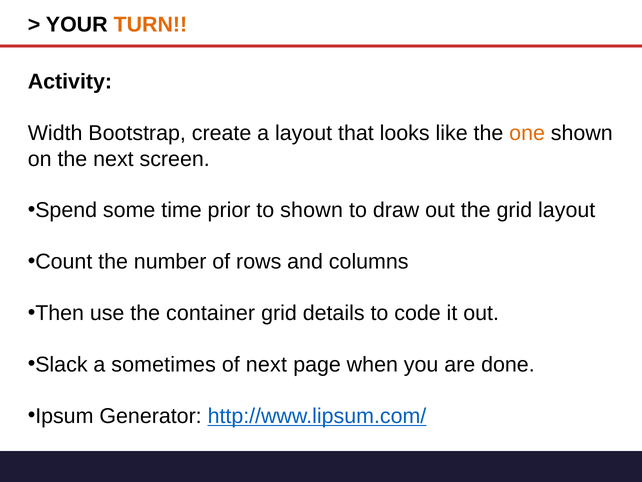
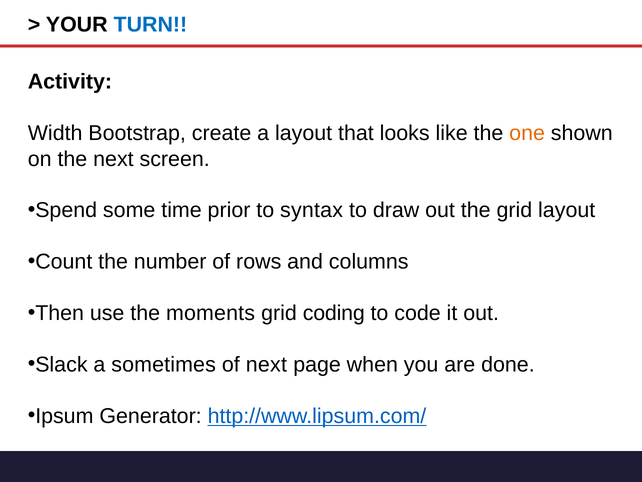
TURN colour: orange -> blue (150, 24)
to shown: shown -> syntax (312, 210)
container: container -> moments (211, 313)
details: details -> coding (334, 313)
